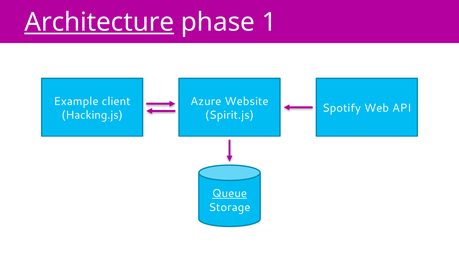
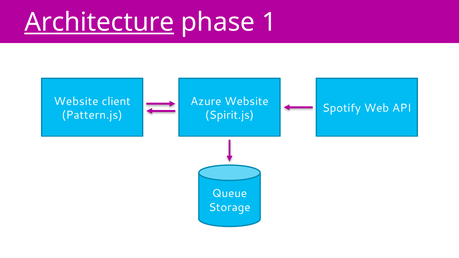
Example: Example -> Website (76, 101)
Hacking.js: Hacking.js -> Pattern.js (92, 115)
Queue underline: present -> none (229, 194)
